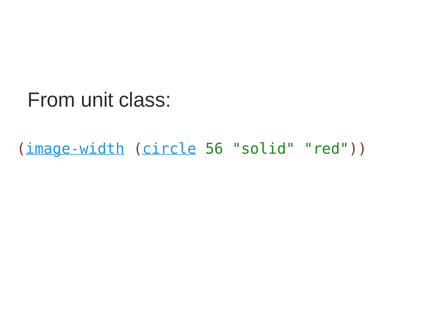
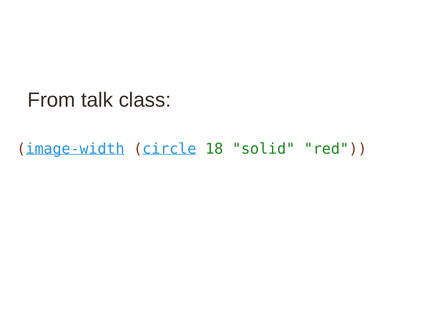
unit: unit -> talk (97, 100)
56: 56 -> 18 (214, 149)
